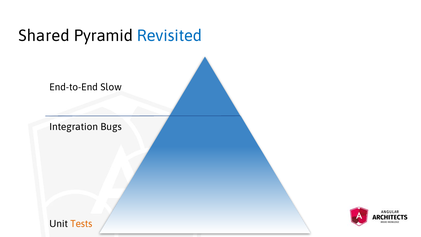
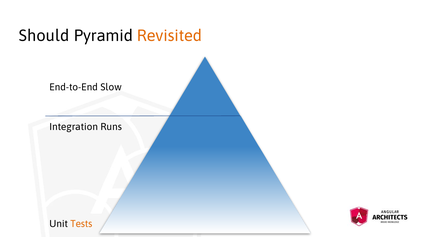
Shared: Shared -> Should (44, 36)
Revisited colour: blue -> orange (170, 36)
Bugs: Bugs -> Runs (111, 127)
